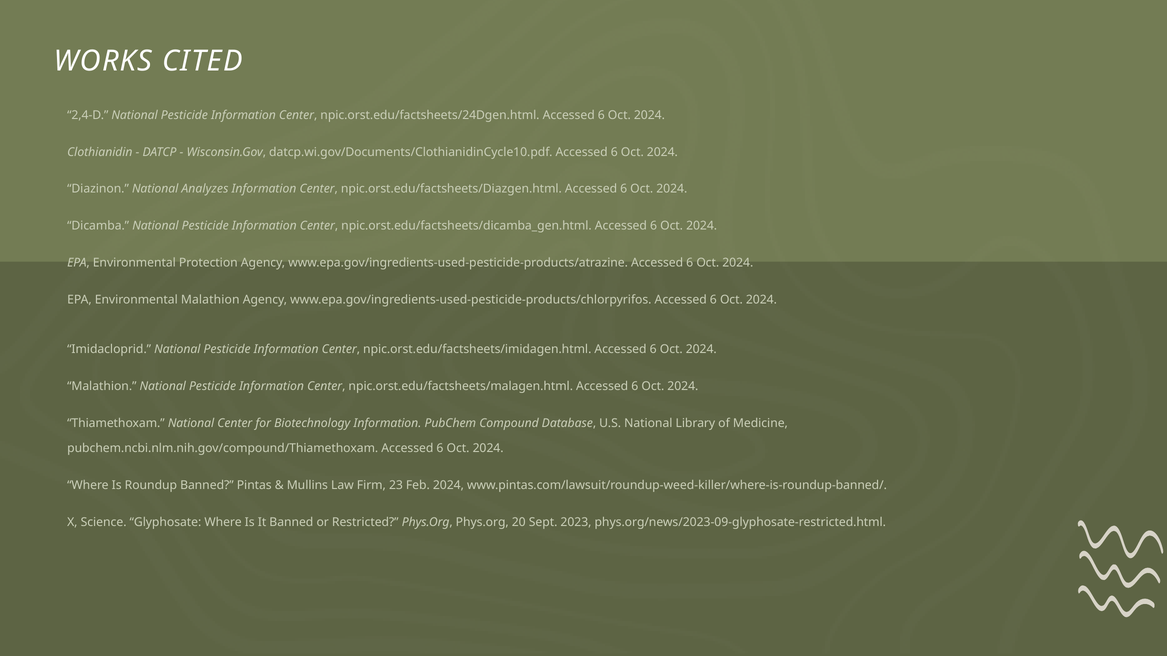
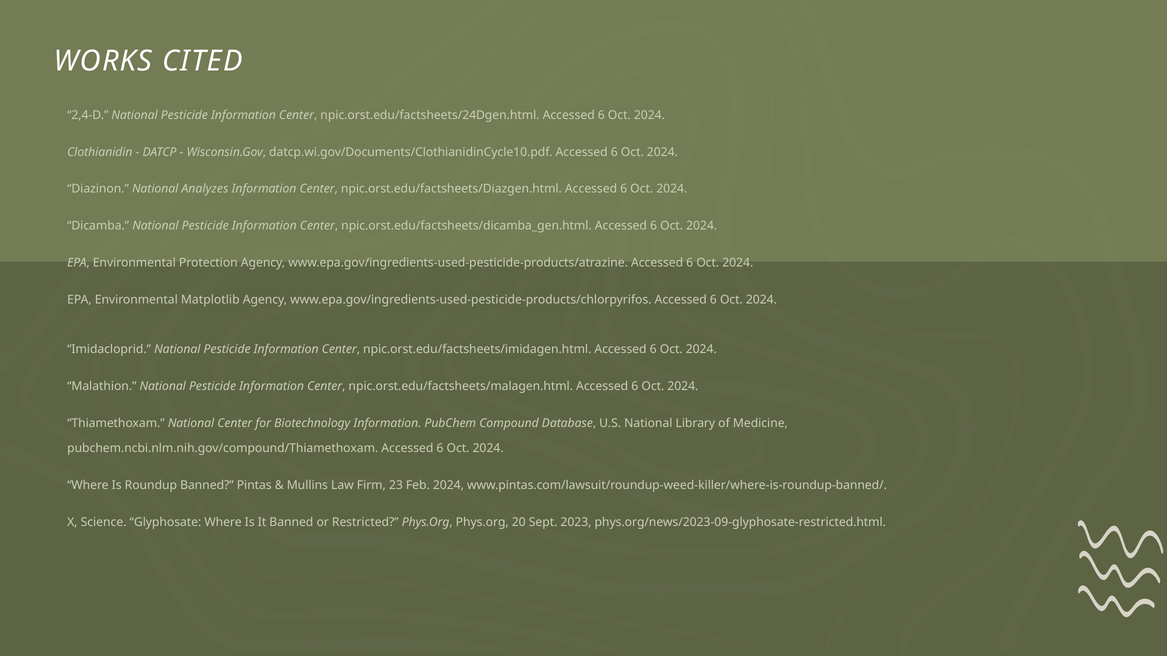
Environmental Malathion: Malathion -> Matplotlib (210, 300)
